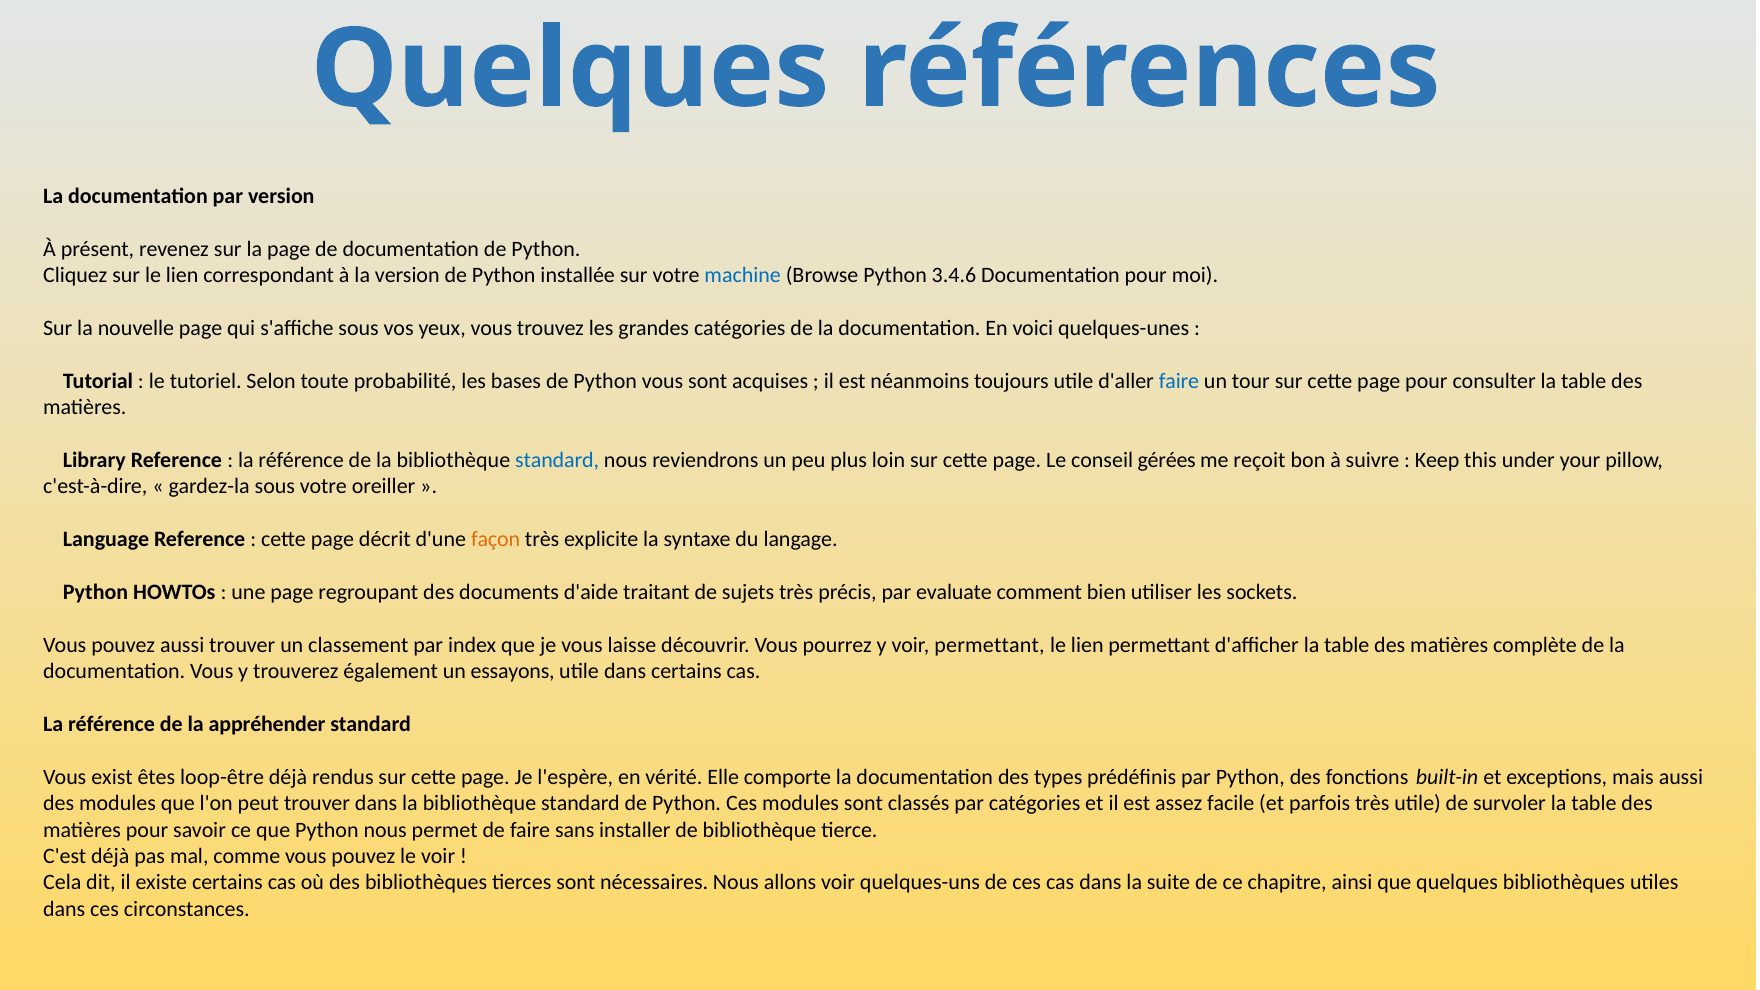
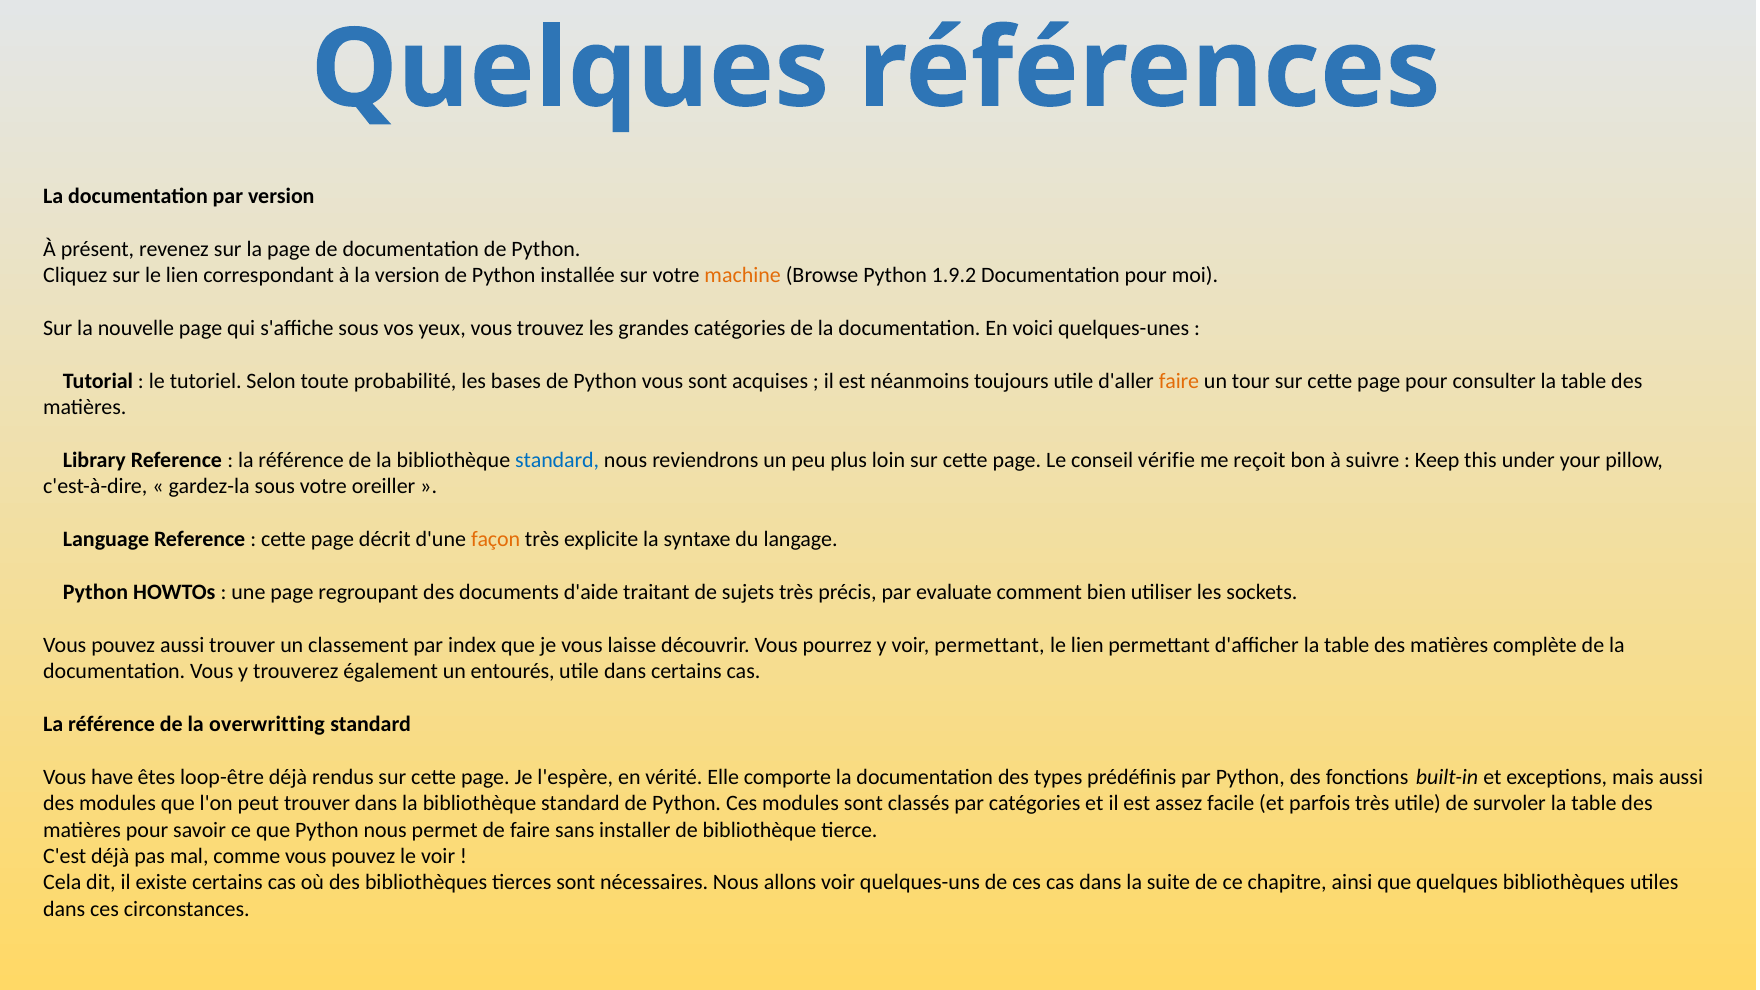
machine colour: blue -> orange (743, 275)
3.4.6: 3.4.6 -> 1.9.2 (954, 275)
faire colour: blue -> orange (1179, 381)
gérées: gérées -> vérifie (1167, 460)
essayons: essayons -> entourés (513, 671)
appréhender: appréhender -> overwritting (267, 724)
exist: exist -> have (112, 777)
